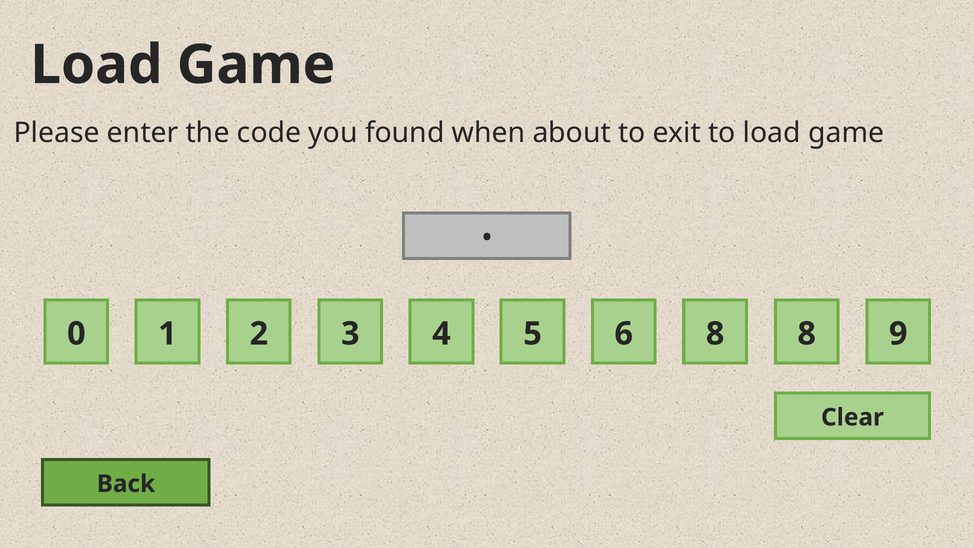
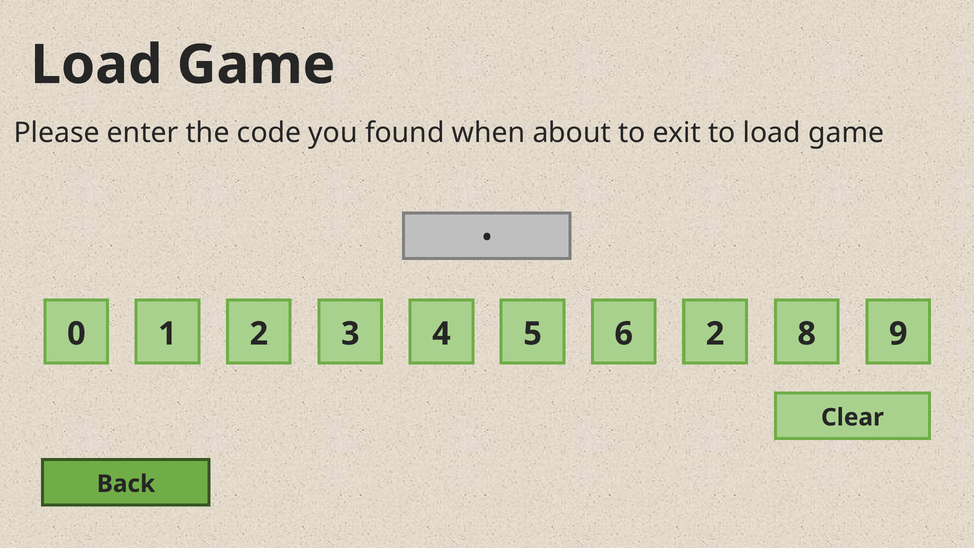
6 8: 8 -> 2 (715, 334)
